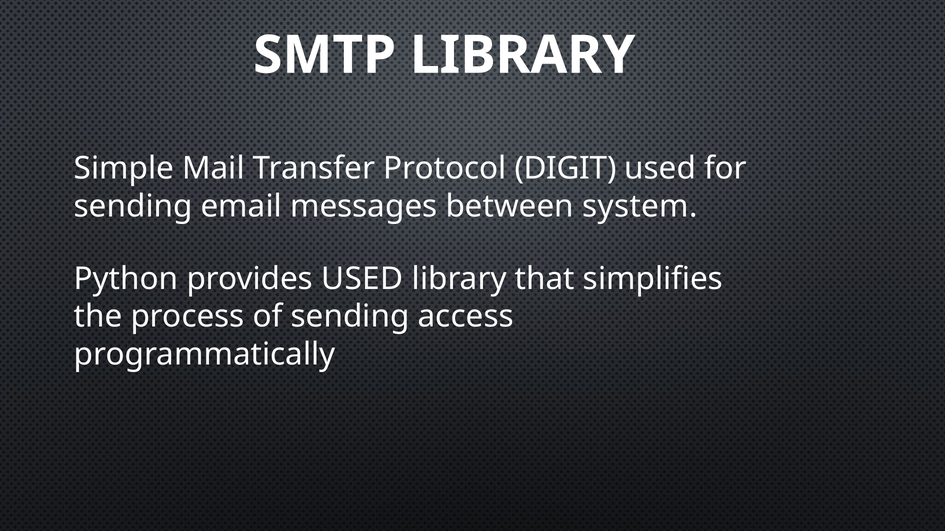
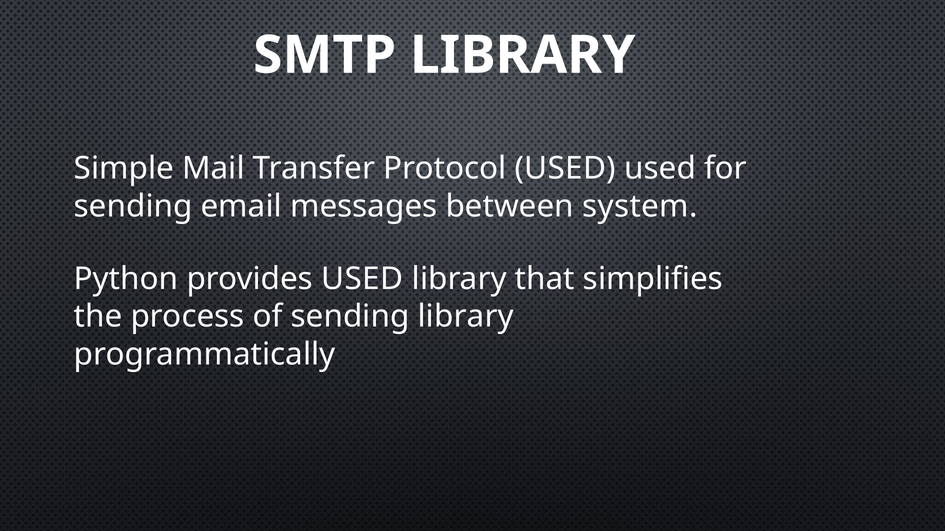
Protocol DIGIT: DIGIT -> USED (565, 169)
sending access: access -> library (466, 317)
